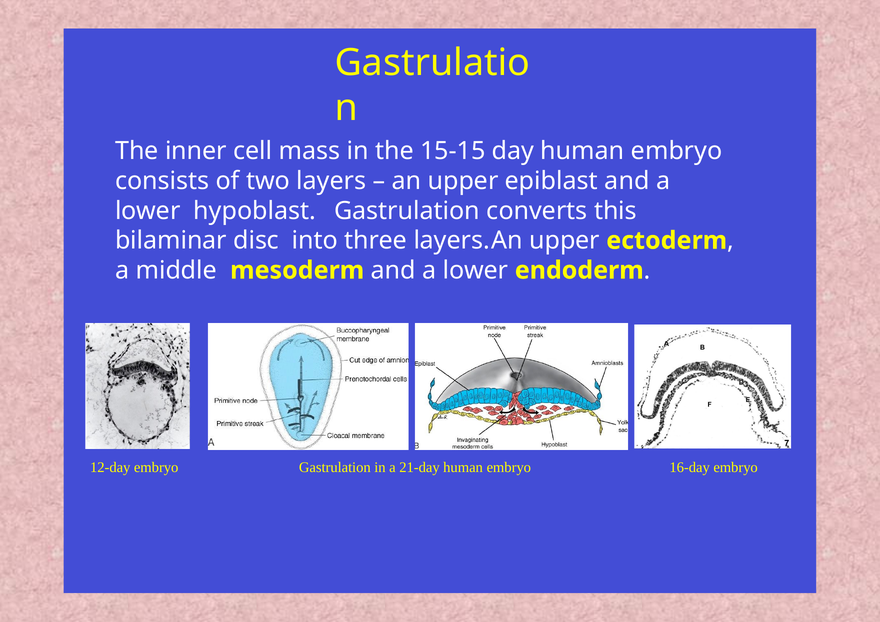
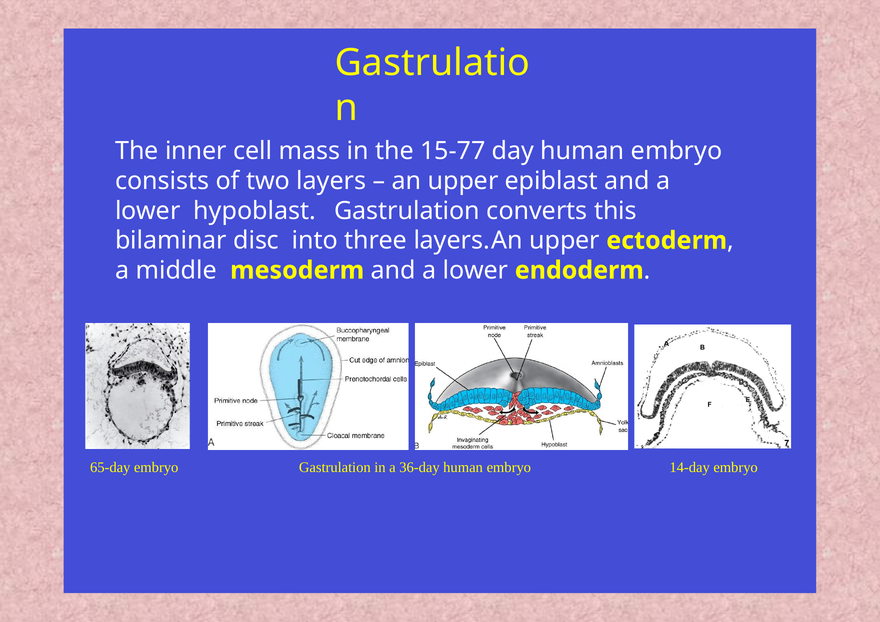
15-15: 15-15 -> 15-77 (453, 151)
12-day: 12-day -> 65-day (110, 467)
21-day: 21-day -> 36-day (420, 467)
16-day: 16-day -> 14-day (690, 467)
